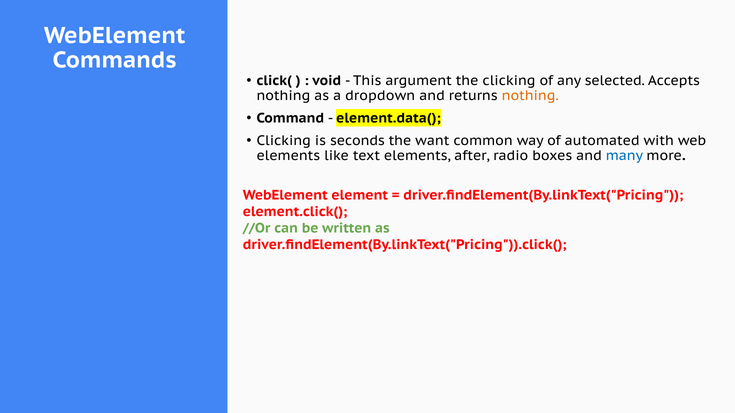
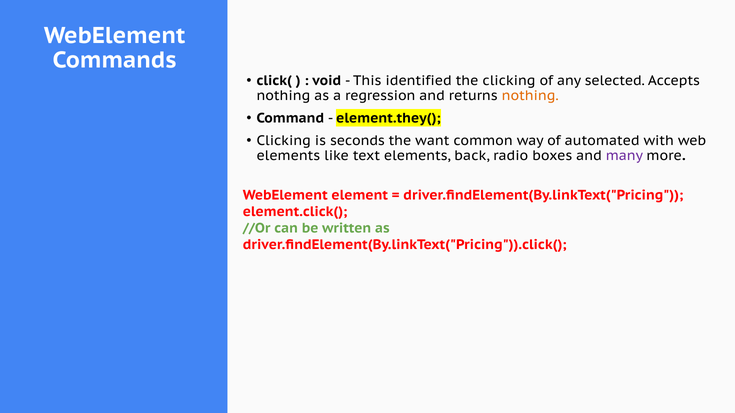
argument: argument -> identified (419, 81)
dropdown: dropdown -> regression (380, 96)
element.data(: element.data( -> element.they( (389, 118)
after: after -> back (472, 156)
many colour: blue -> purple (624, 156)
